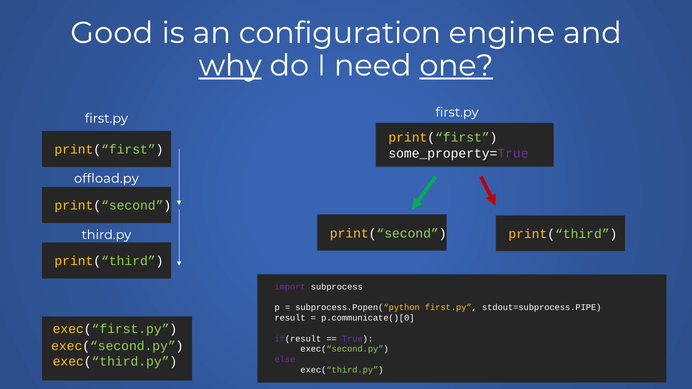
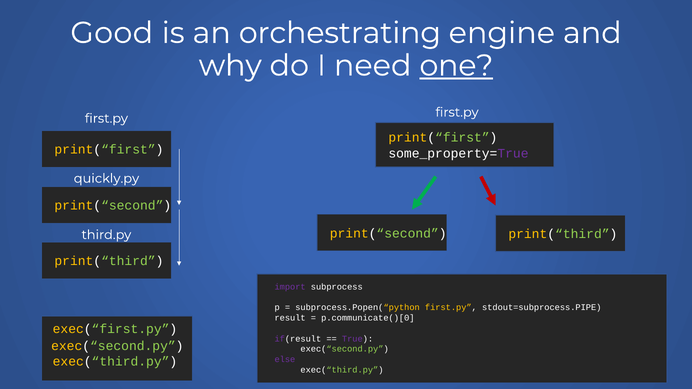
configuration: configuration -> orchestrating (340, 33)
why underline: present -> none (230, 66)
offload.py: offload.py -> quickly.py (106, 179)
